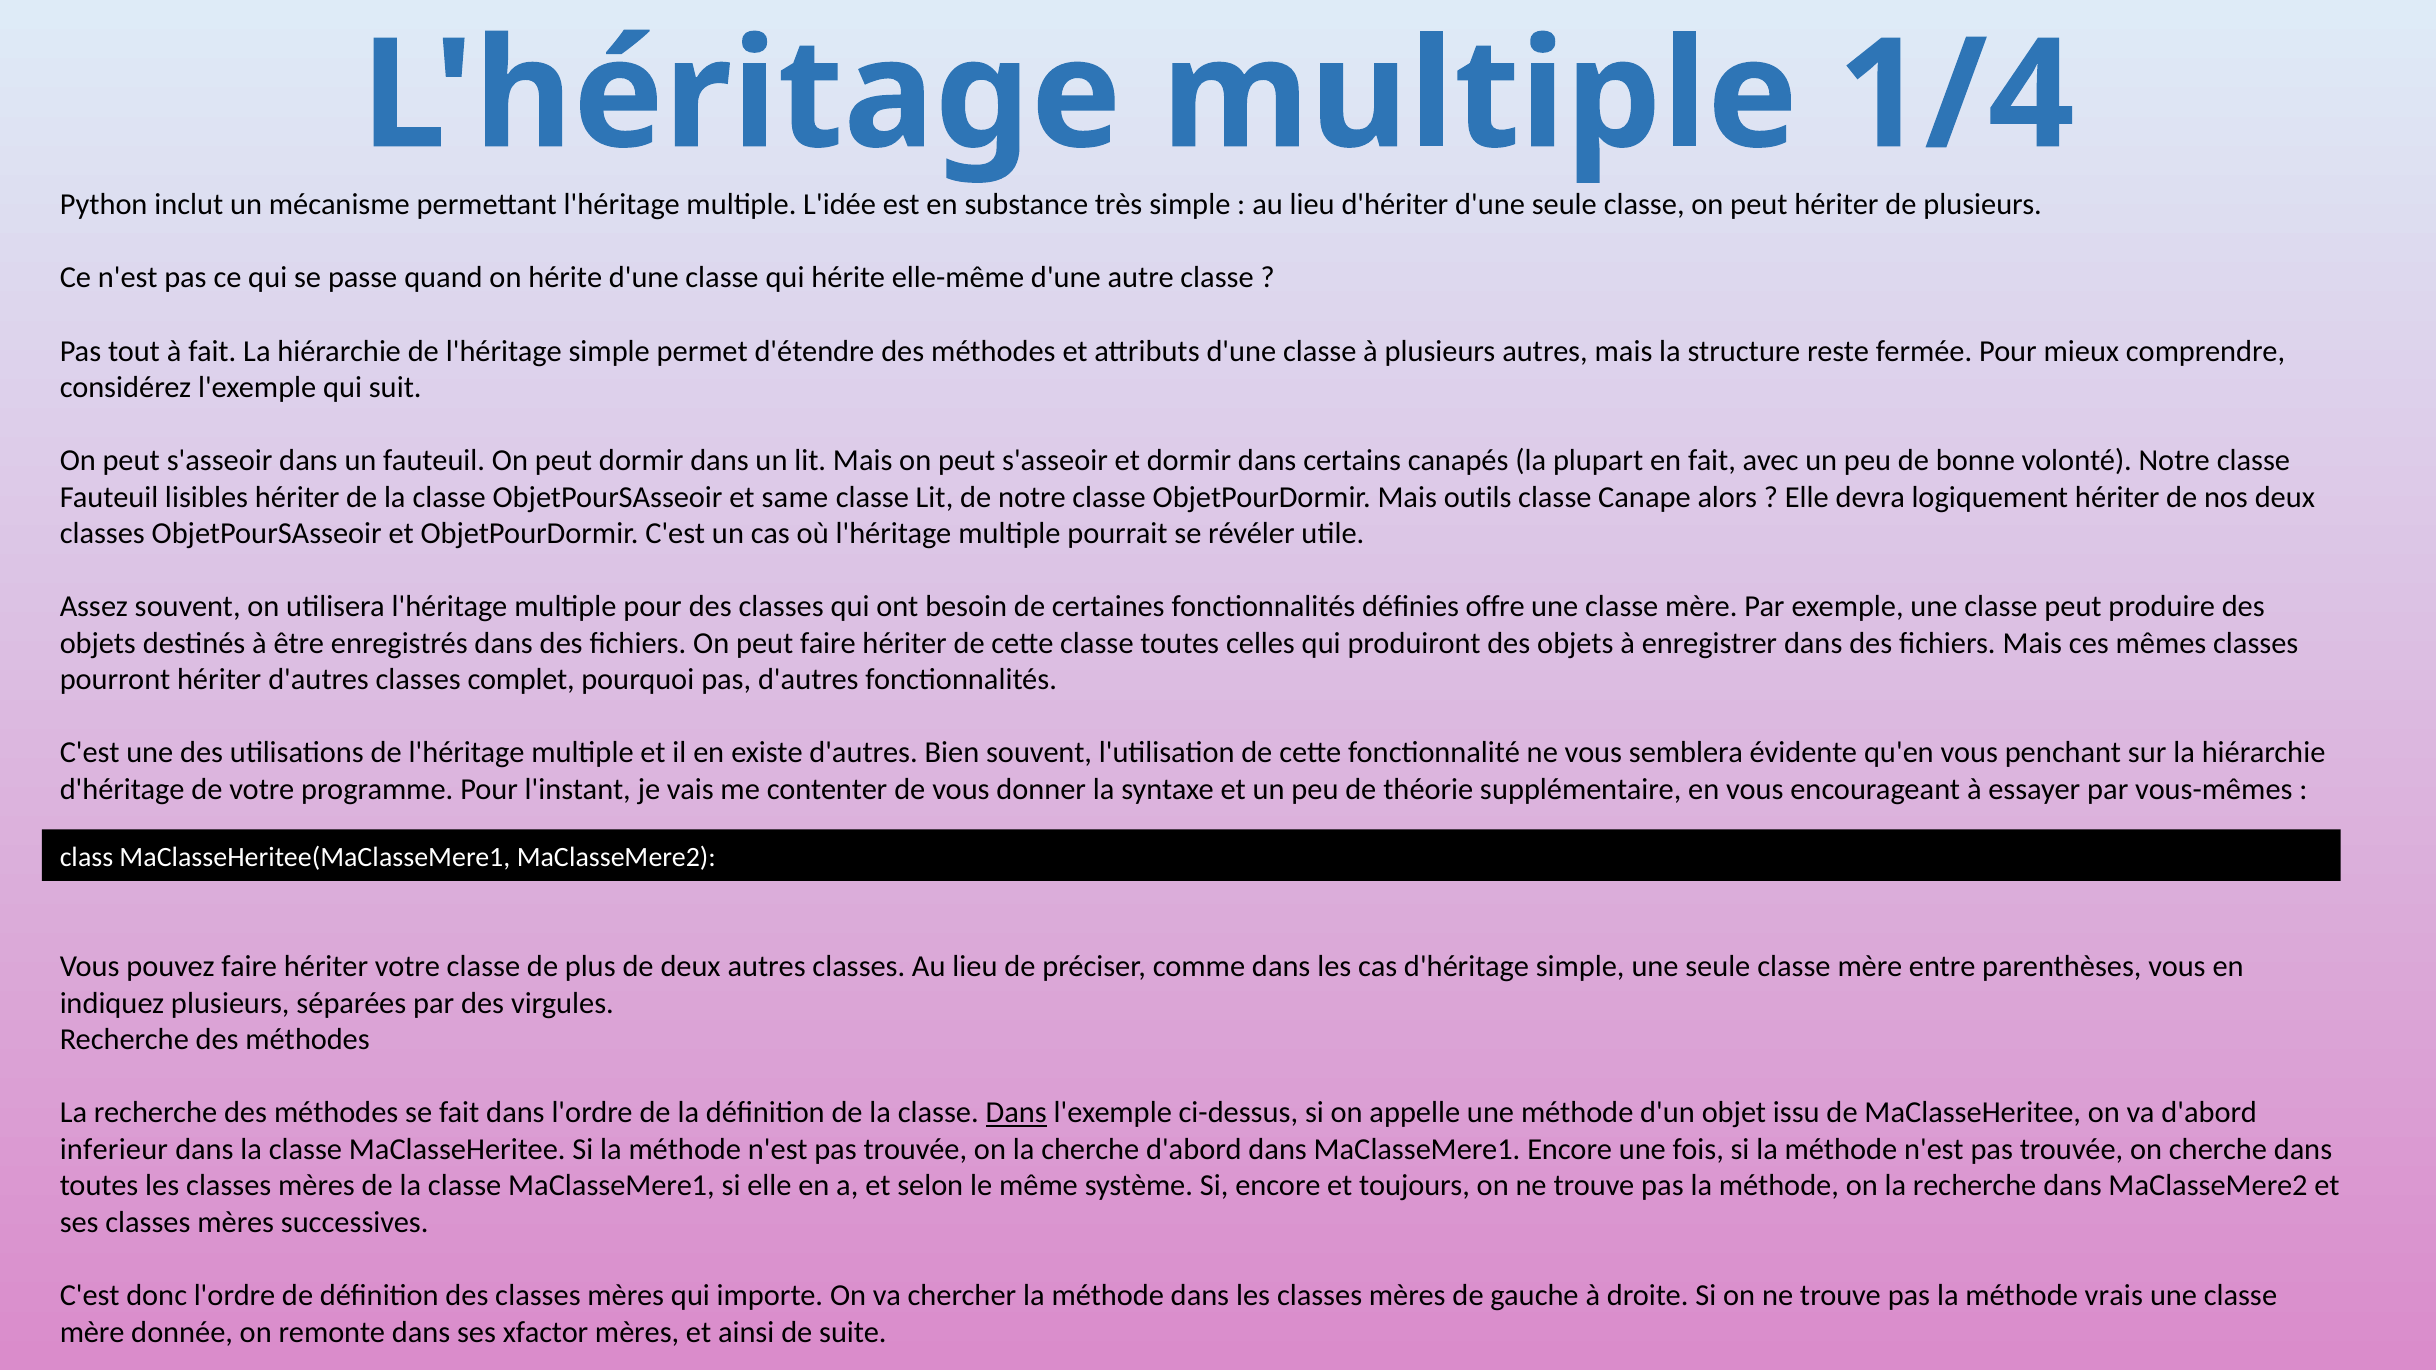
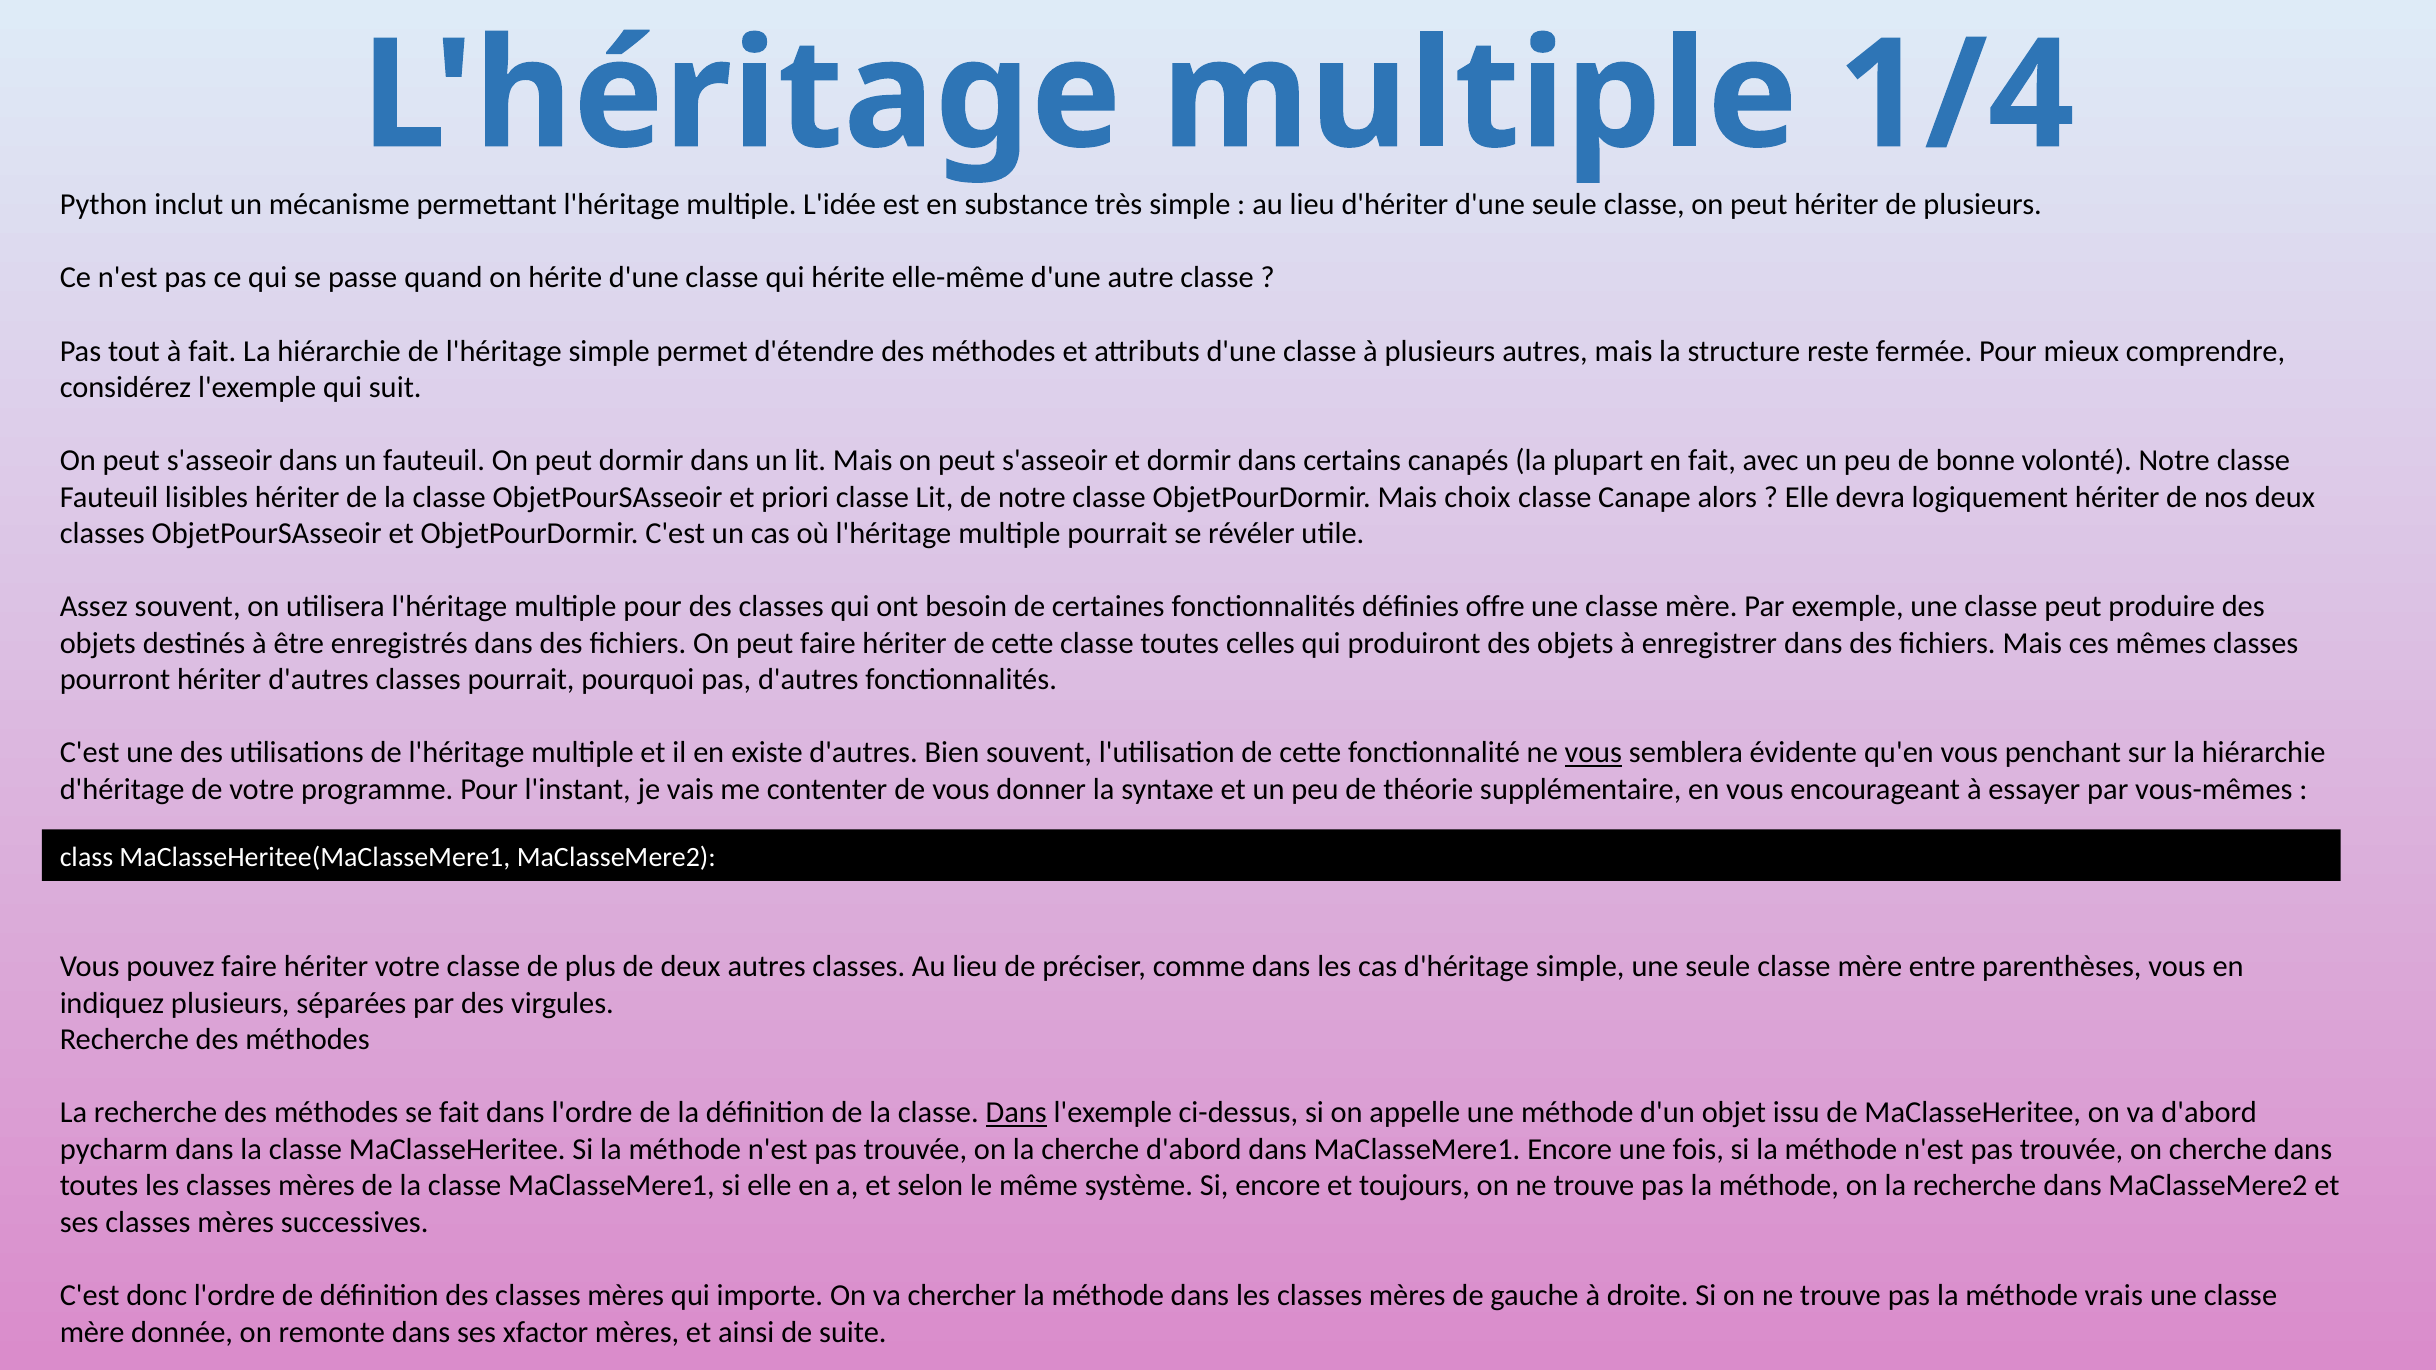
same: same -> priori (795, 497)
outils: outils -> choix (1477, 497)
classes complet: complet -> pourrait (521, 680)
vous underline: none -> present (1593, 753)
inferieur: inferieur -> pycharm (114, 1150)
